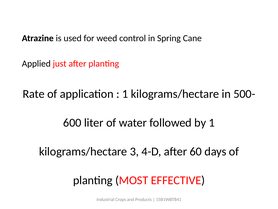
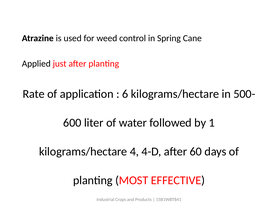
1: 1 -> 6 (125, 94)
3: 3 -> 4 (134, 151)
